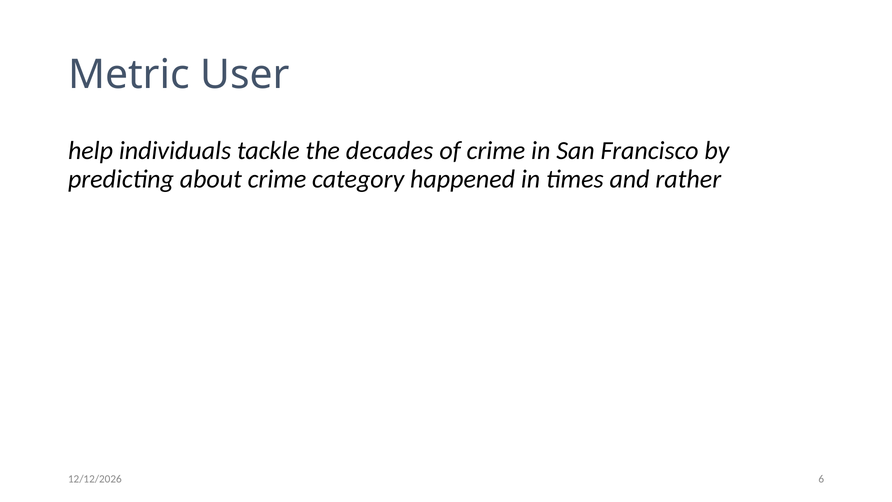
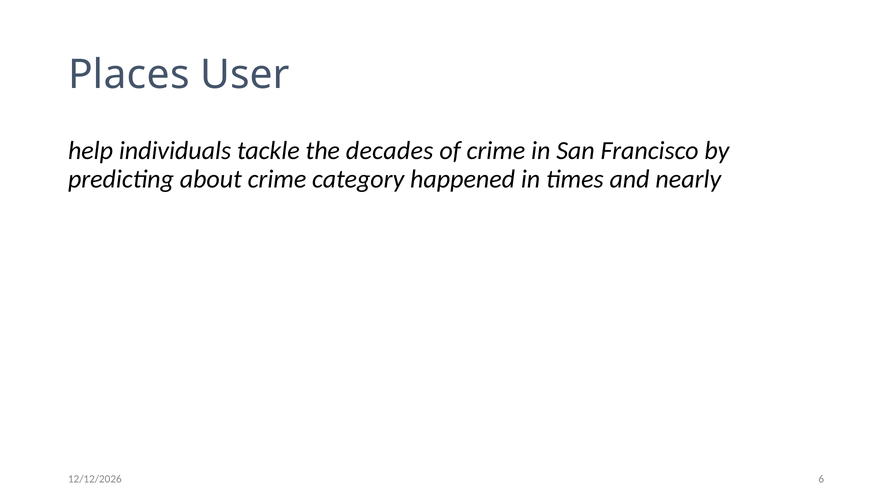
Metric: Metric -> Places (129, 75)
rather: rather -> nearly (688, 179)
